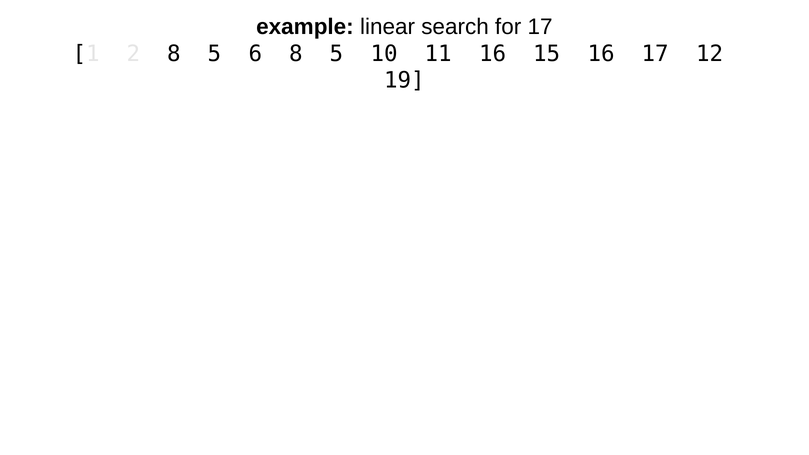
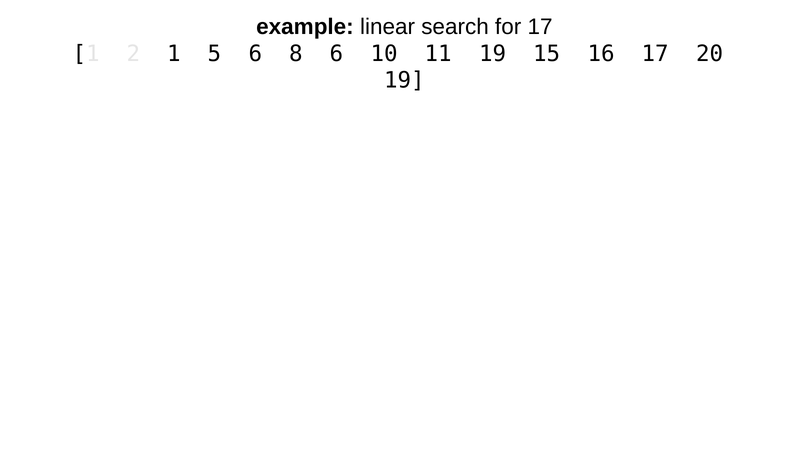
2 8: 8 -> 1 (174, 54)
6 8 5: 5 -> 6 (337, 54)
11 16: 16 -> 19 (493, 54)
12: 12 -> 20 (710, 54)
